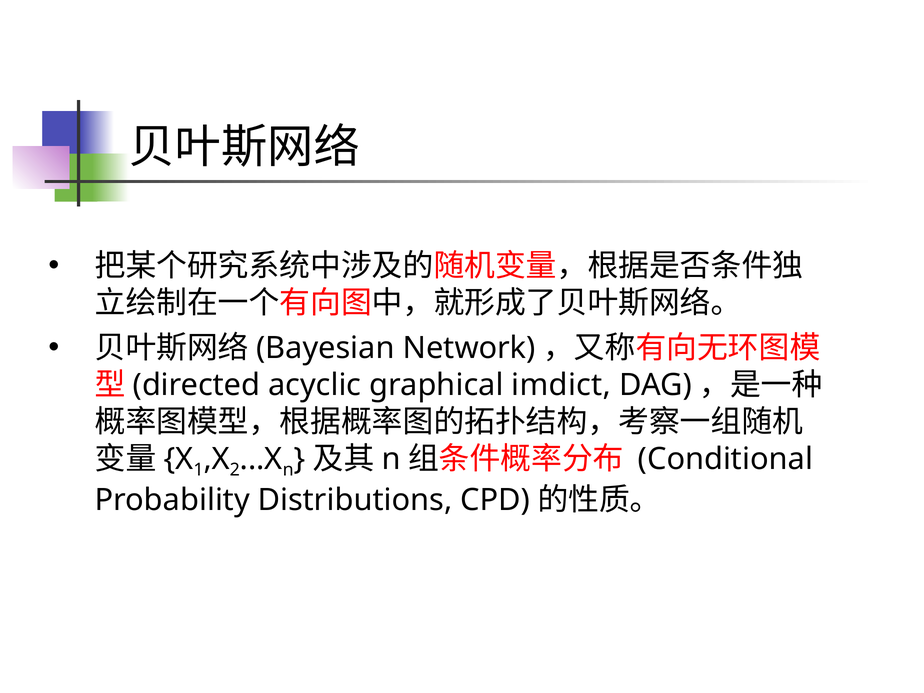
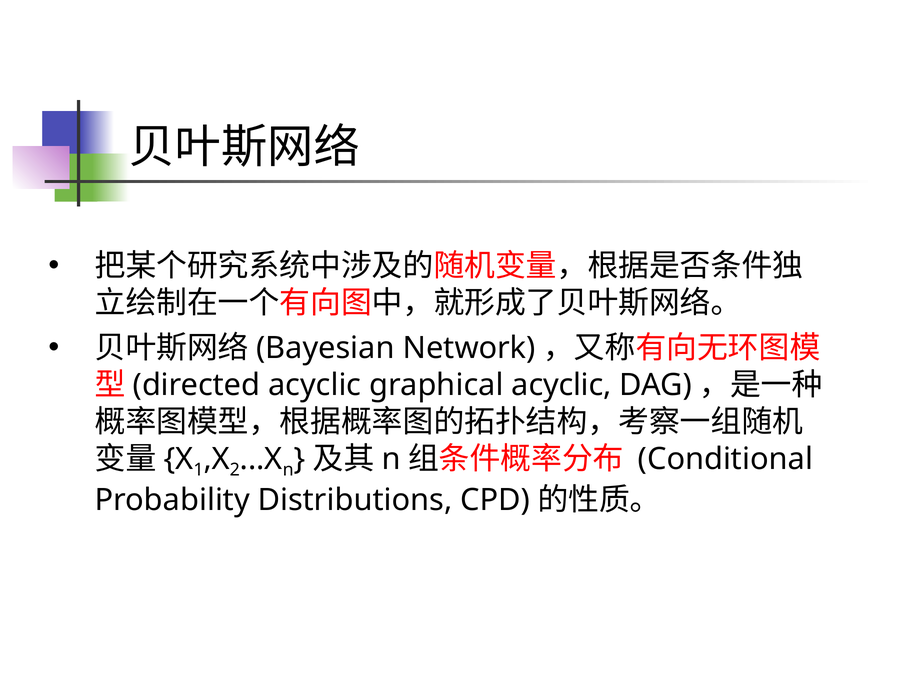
graphical imdict: imdict -> acyclic (561, 385)
